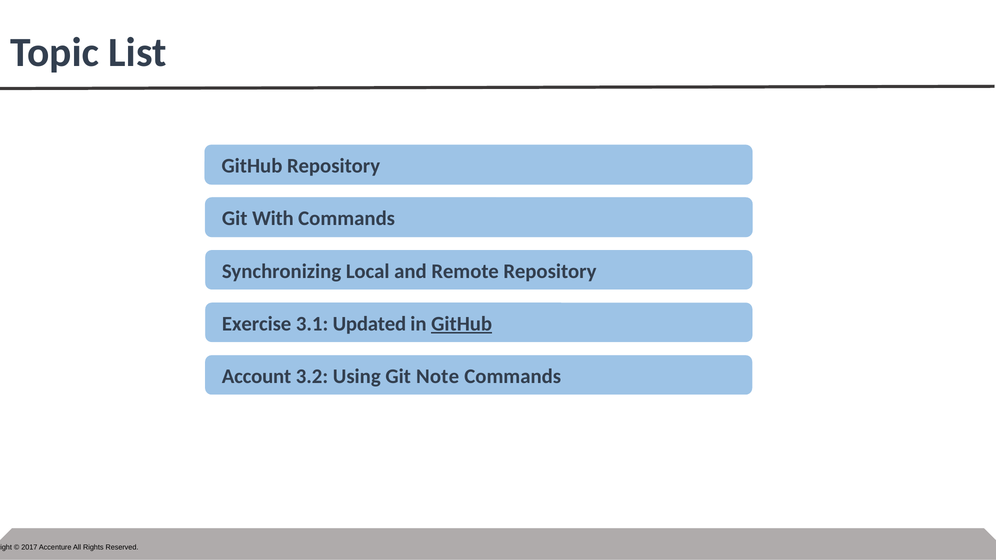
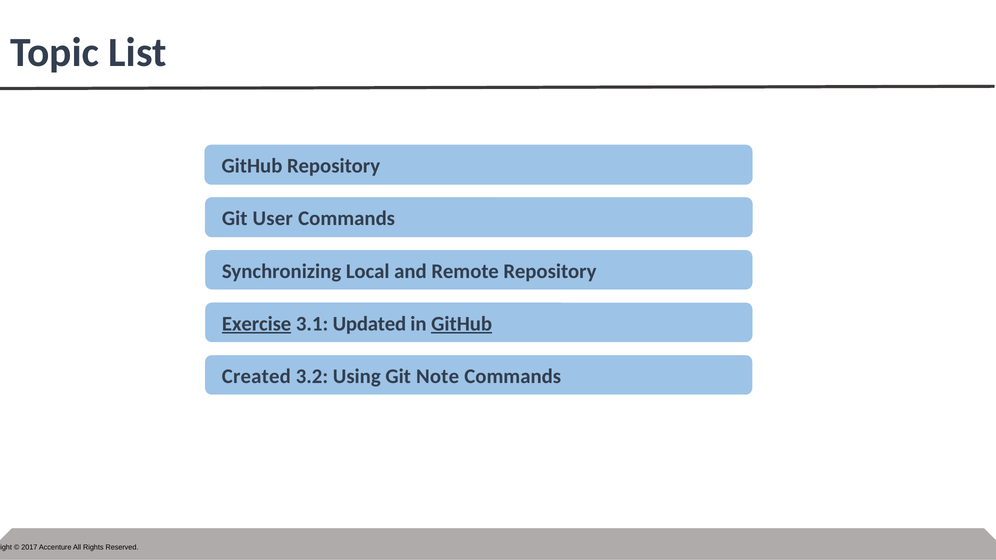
With: With -> User (273, 219)
Exercise underline: none -> present (257, 324)
Account: Account -> Created (256, 376)
